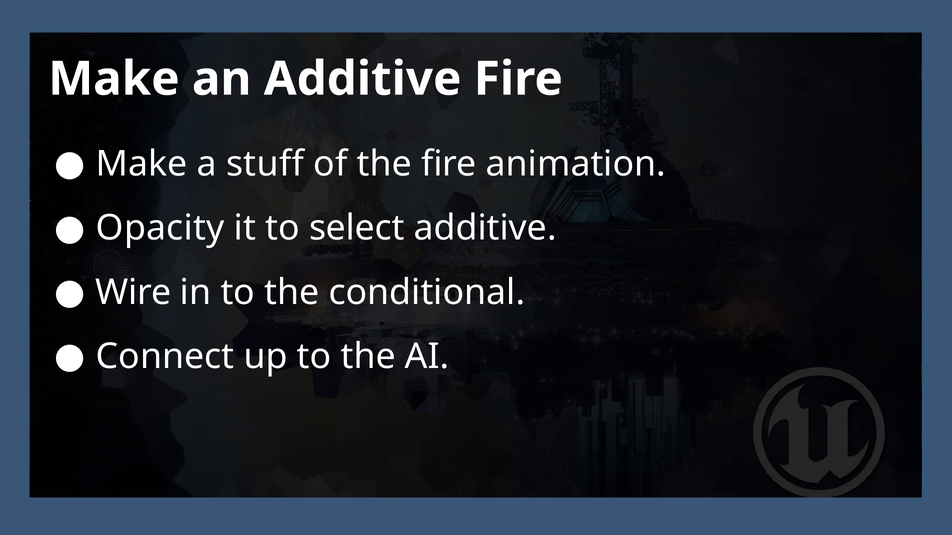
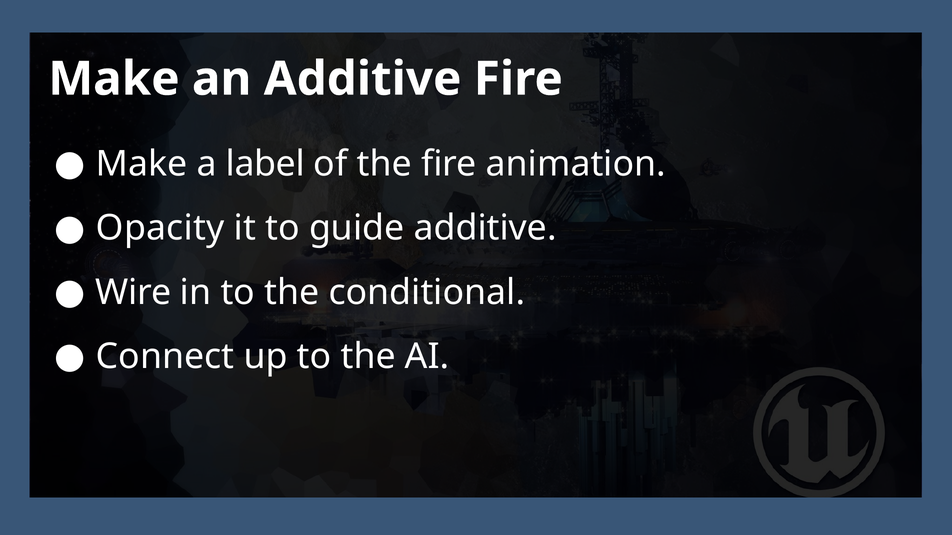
stuff: stuff -> label (265, 164)
select: select -> guide (357, 228)
